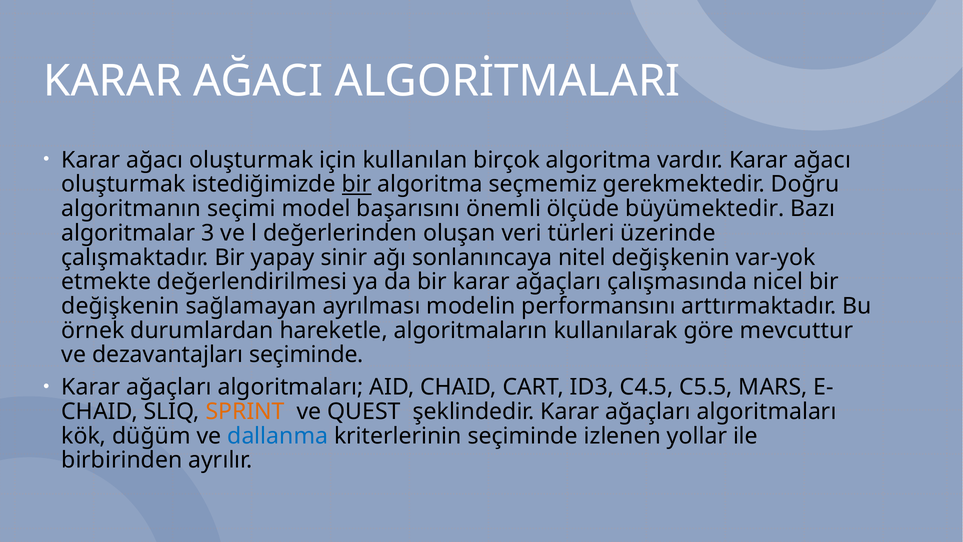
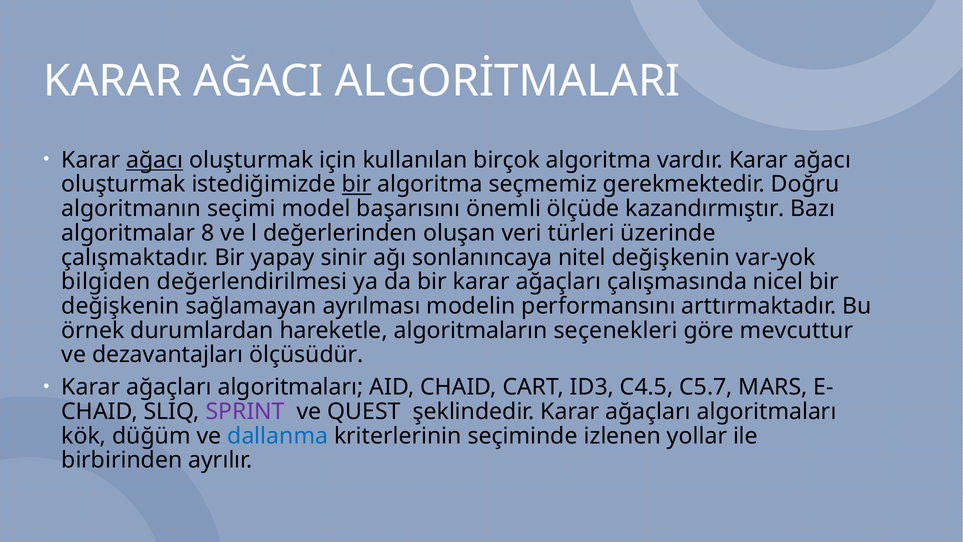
ağacı underline: none -> present (155, 160)
büyümektedir: büyümektedir -> kazandırmıştır (705, 209)
3: 3 -> 8 (208, 233)
etmekte: etmekte -> bilgiden (106, 282)
kullanılarak: kullanılarak -> seçenekleri (616, 330)
dezavantajları seçiminde: seçiminde -> ölçüsüdür (306, 355)
C5.5: C5.5 -> C5.7 (706, 387)
SPRINT colour: orange -> purple (245, 411)
